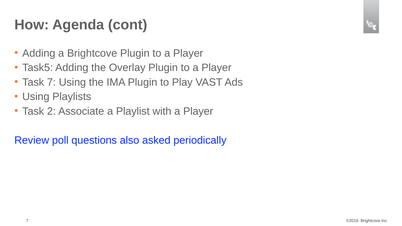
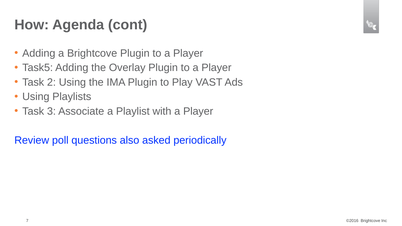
Task 7: 7 -> 2 (51, 82)
2: 2 -> 3 (51, 111)
